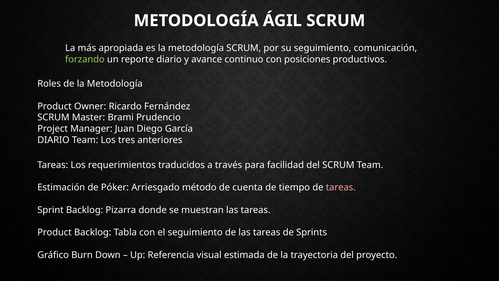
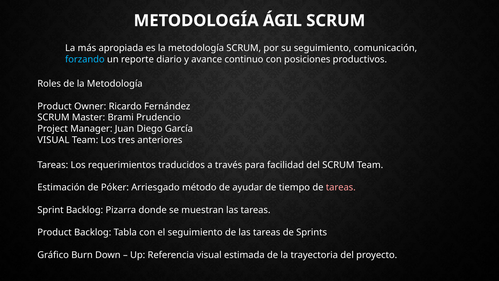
forzando colour: light green -> light blue (85, 59)
DIARIO: DIARIO -> VISUAL (53, 140)
cuenta: cuenta -> ayudar (248, 187)
